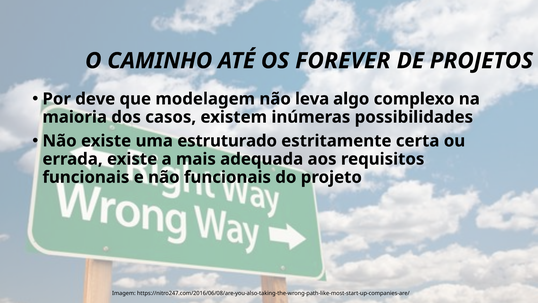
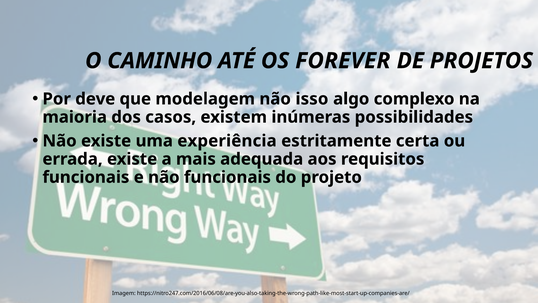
leva: leva -> isso (312, 99)
estruturado: estruturado -> experiência (227, 141)
